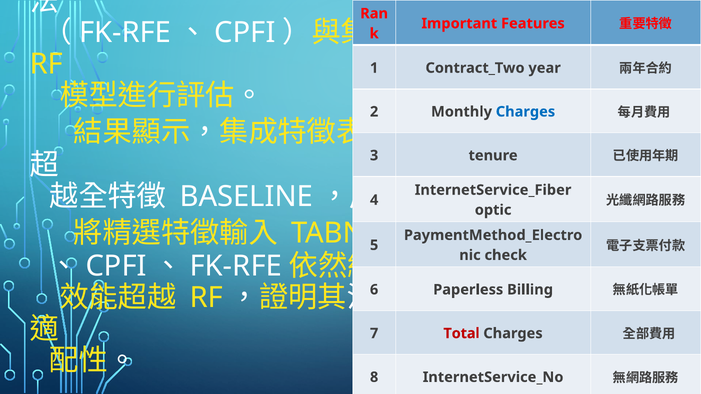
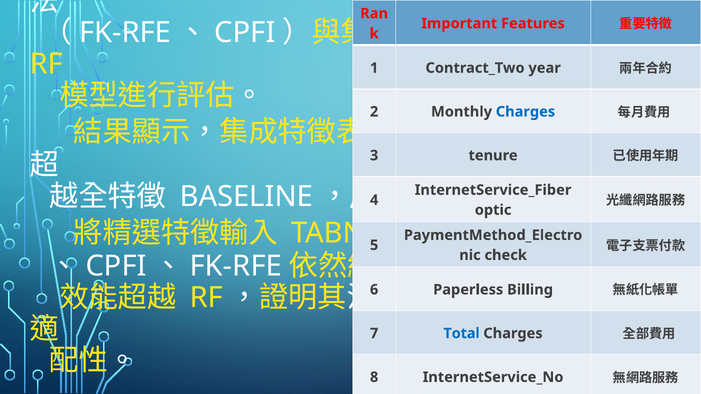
Total colour: red -> blue (462, 334)
